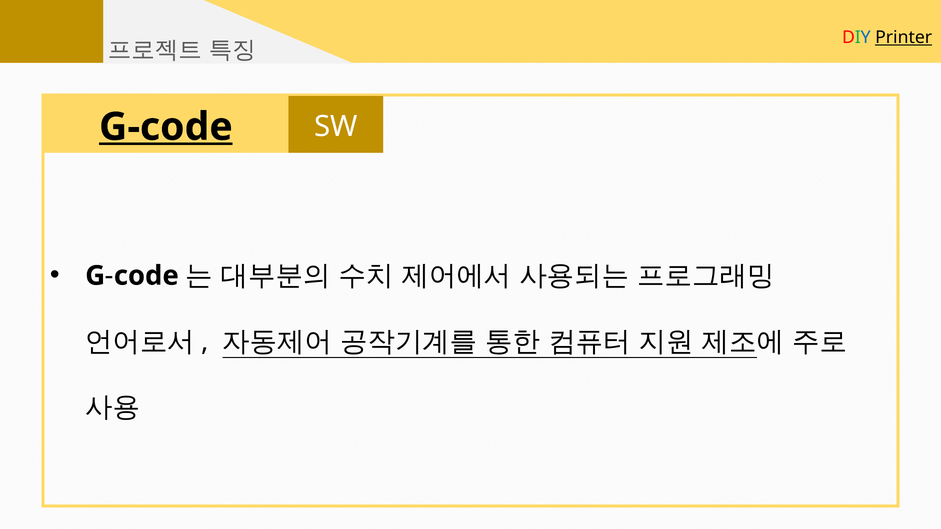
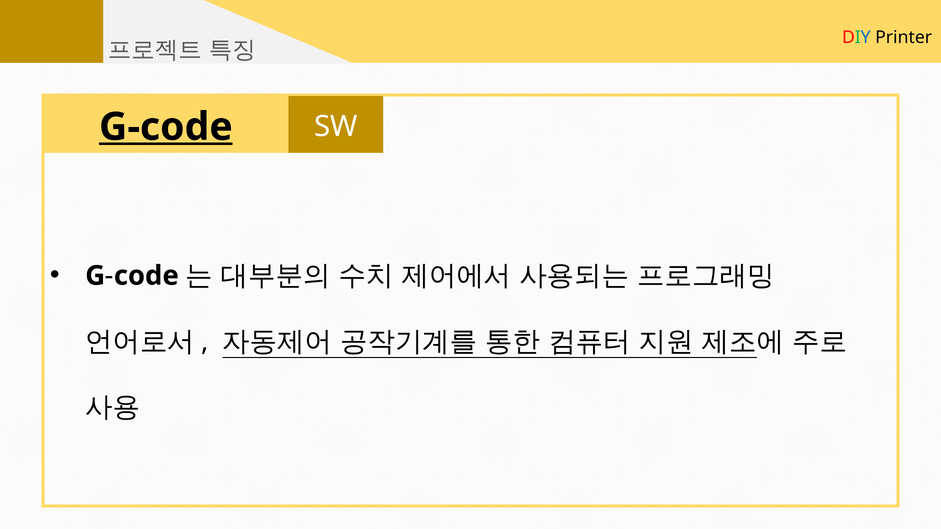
Printer underline: present -> none (904, 37)
